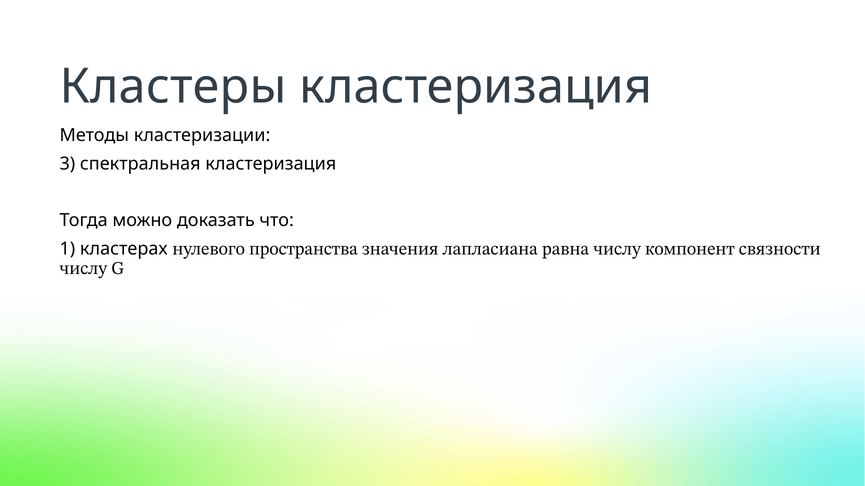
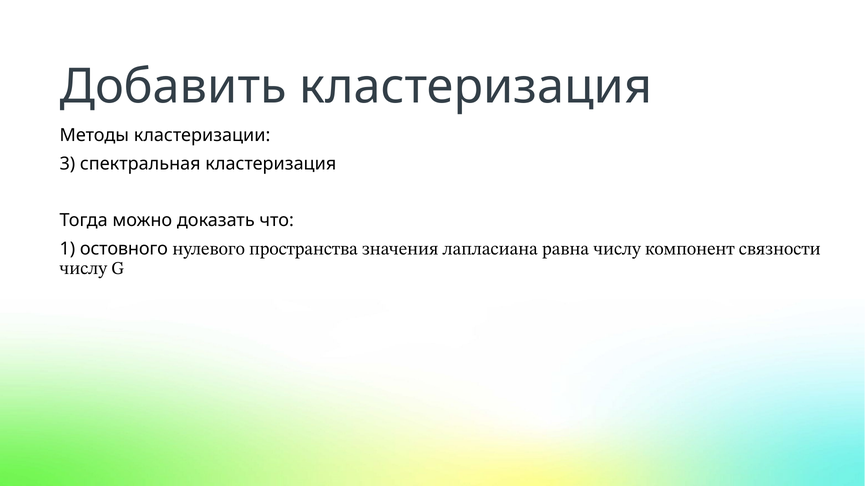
Кластеры: Кластеры -> Добавить (173, 87)
кластерах: кластерах -> остовного (124, 249)
